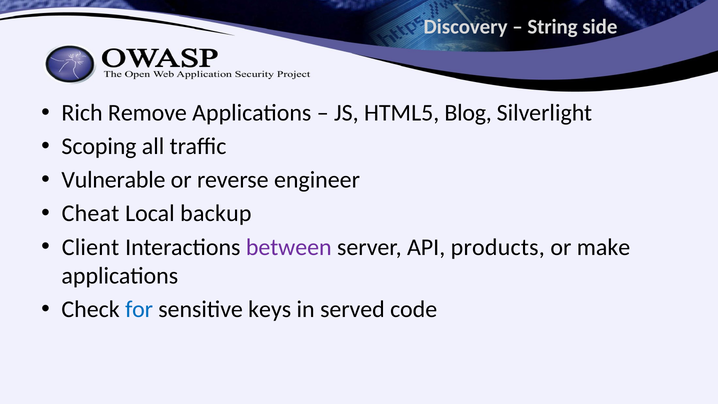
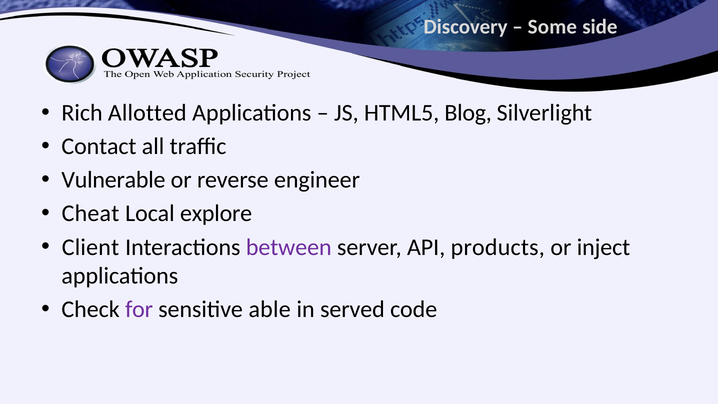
String: String -> Some (552, 27)
Remove: Remove -> Allotted (147, 113)
Scoping: Scoping -> Contact (99, 146)
backup: backup -> explore (216, 214)
make: make -> inject (604, 247)
for colour: blue -> purple (139, 309)
keys: keys -> able (270, 309)
